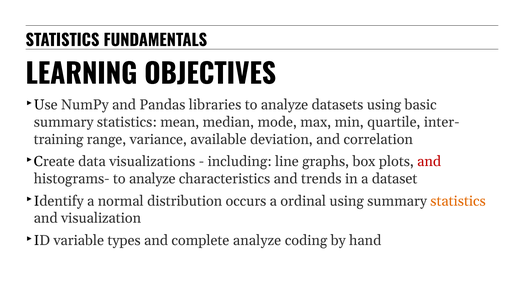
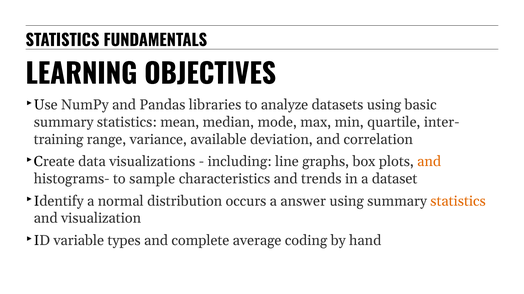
and colour: red -> orange (429, 162)
histograms- to analyze: analyze -> sample (152, 179)
ordinal: ordinal -> answer (303, 201)
complete analyze: analyze -> average (257, 241)
